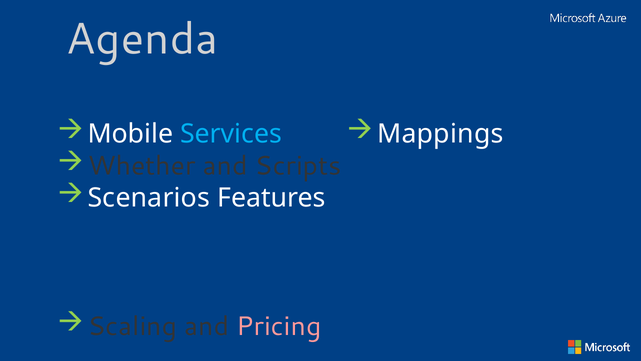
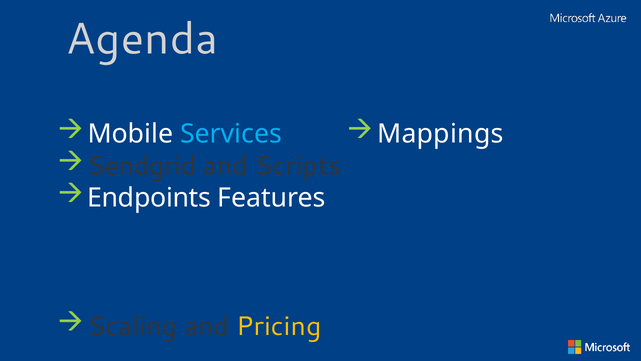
Whether: Whether -> Sendgrid (142, 166)
Scenarios: Scenarios -> Endpoints (149, 198)
Pricing colour: pink -> yellow (279, 326)
